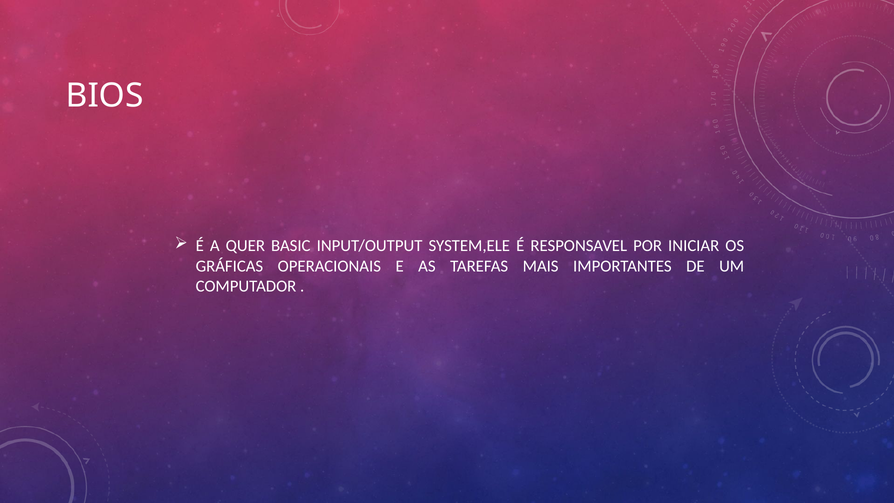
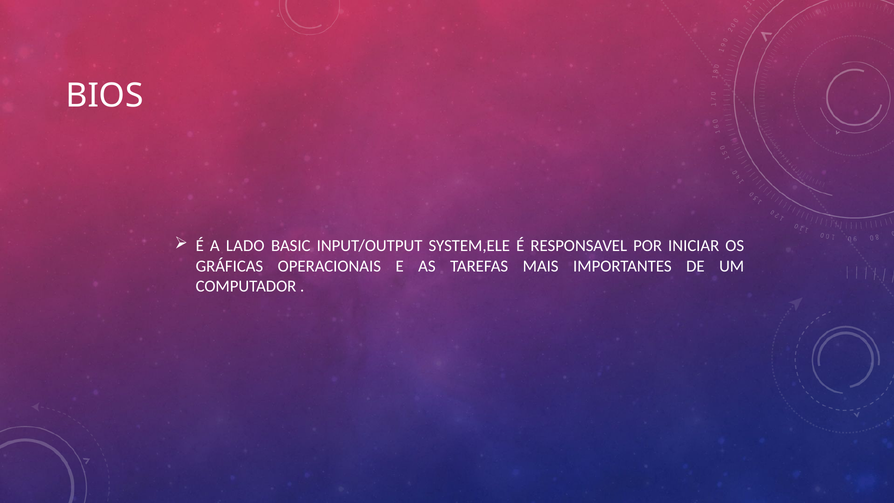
QUER: QUER -> LADO (245, 246)
